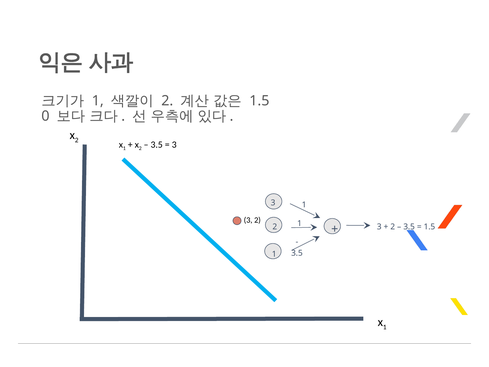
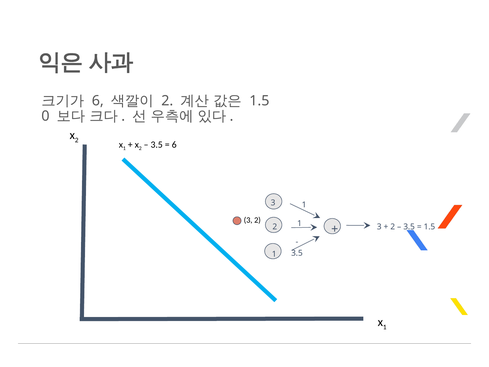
1: 1 -> 6 (98, 101)
3: 3 -> 6 (174, 145)
